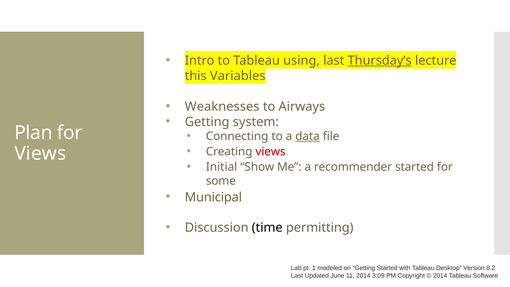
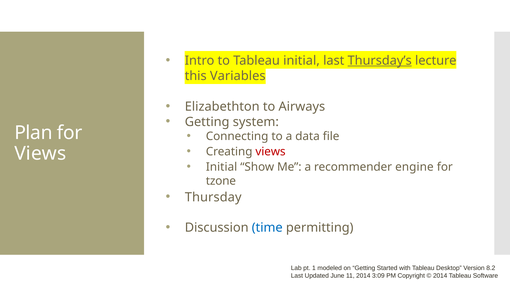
using: using -> initial (301, 61)
Weaknesses: Weaknesses -> Elizabethton (222, 106)
data underline: present -> none (308, 136)
recommender started: started -> engine (414, 167)
some: some -> tzone (221, 181)
Municipal: Municipal -> Thursday (213, 197)
time colour: black -> blue (267, 228)
